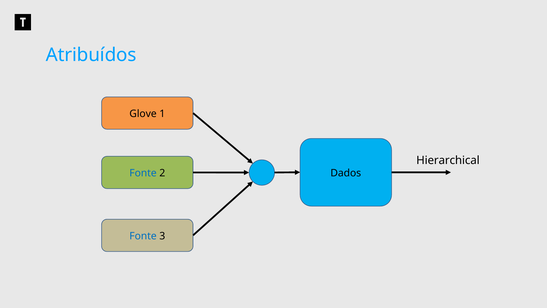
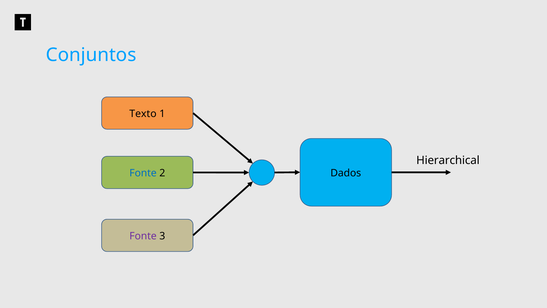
Atribuídos: Atribuídos -> Conjuntos (91, 55)
Glove: Glove -> Texto (143, 114)
Fonte colour: blue -> purple (143, 236)
